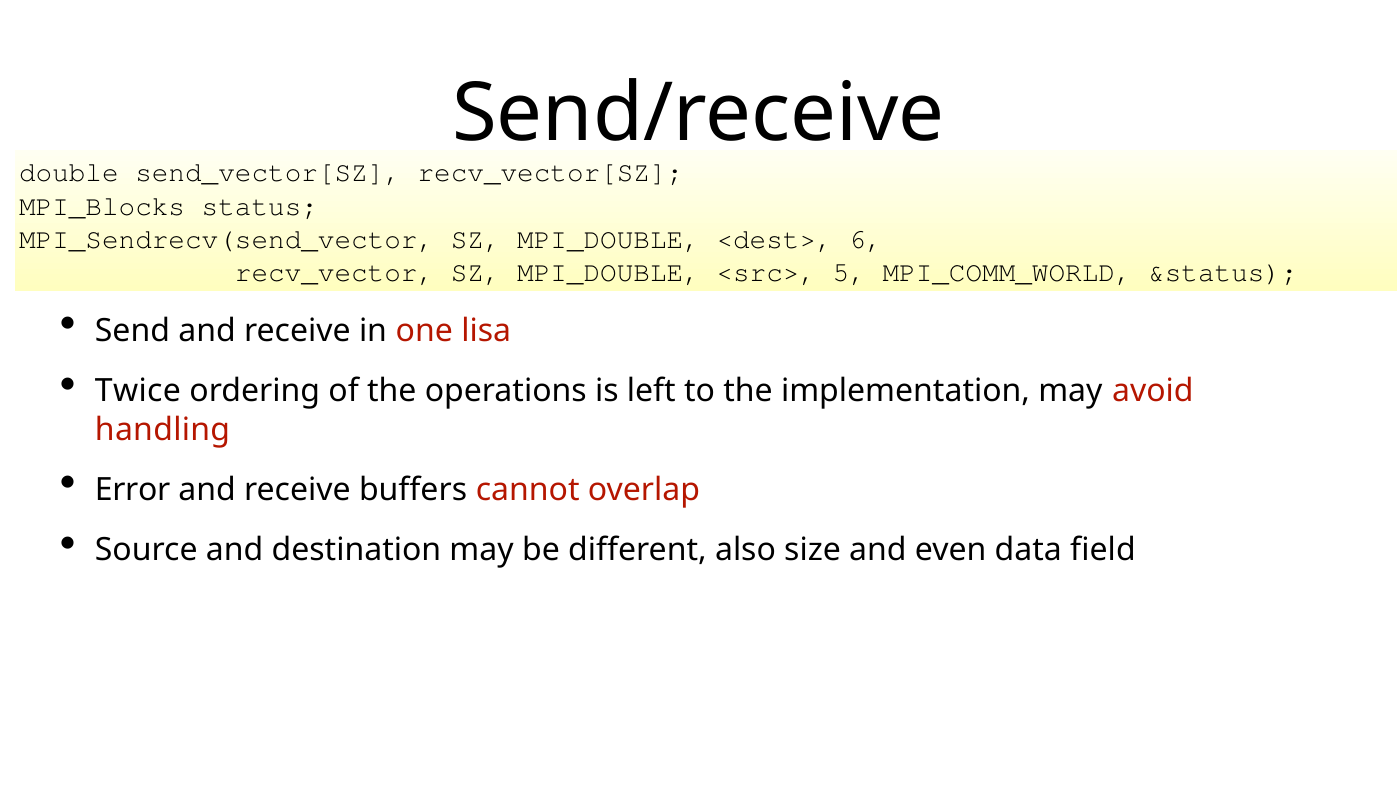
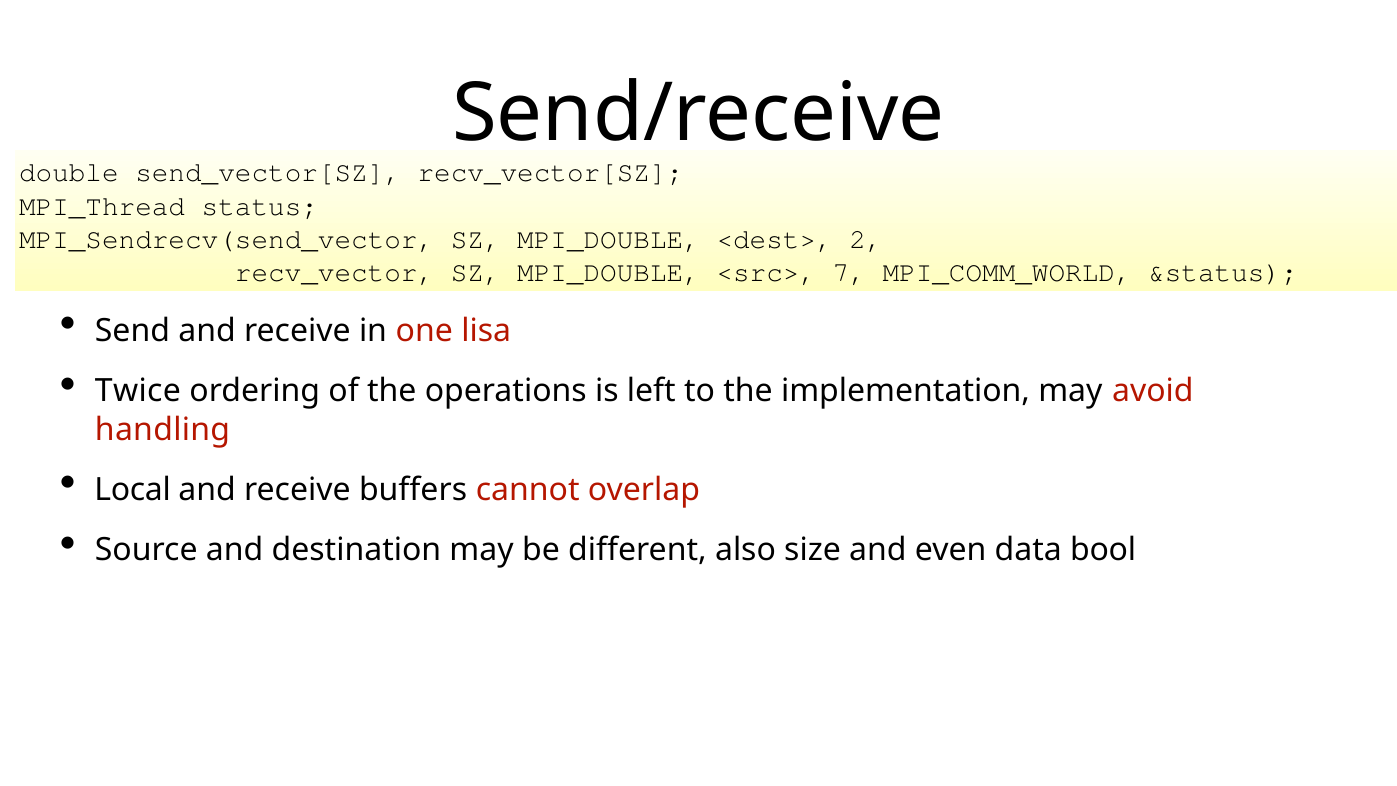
MPI_Blocks: MPI_Blocks -> MPI_Thread (102, 206)
6: 6 -> 2 (866, 239)
5: 5 -> 7 (849, 272)
Error: Error -> Local (133, 490)
field: field -> bool (1103, 550)
